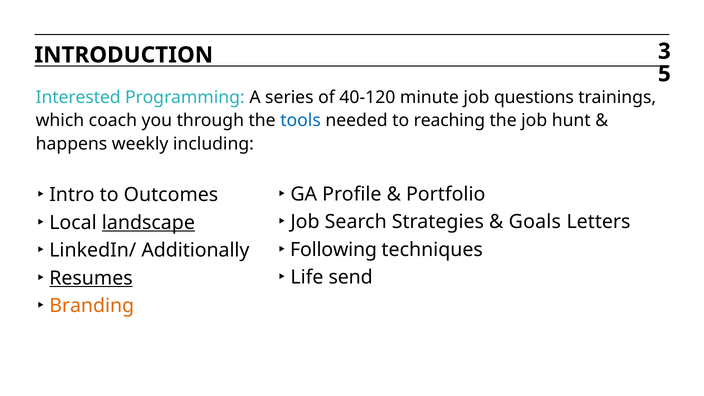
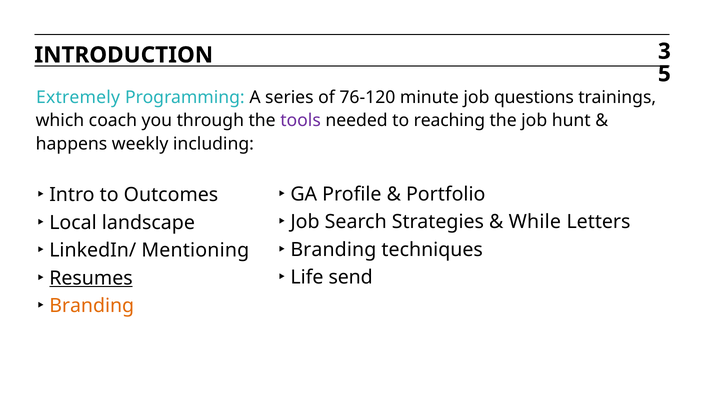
Interested: Interested -> Extremely (78, 97)
40-120: 40-120 -> 76-120 (367, 97)
tools colour: blue -> purple (301, 121)
Goals: Goals -> While (535, 222)
landscape underline: present -> none (148, 223)
Following: Following -> Branding (333, 250)
Additionally: Additionally -> Mentioning (195, 250)
